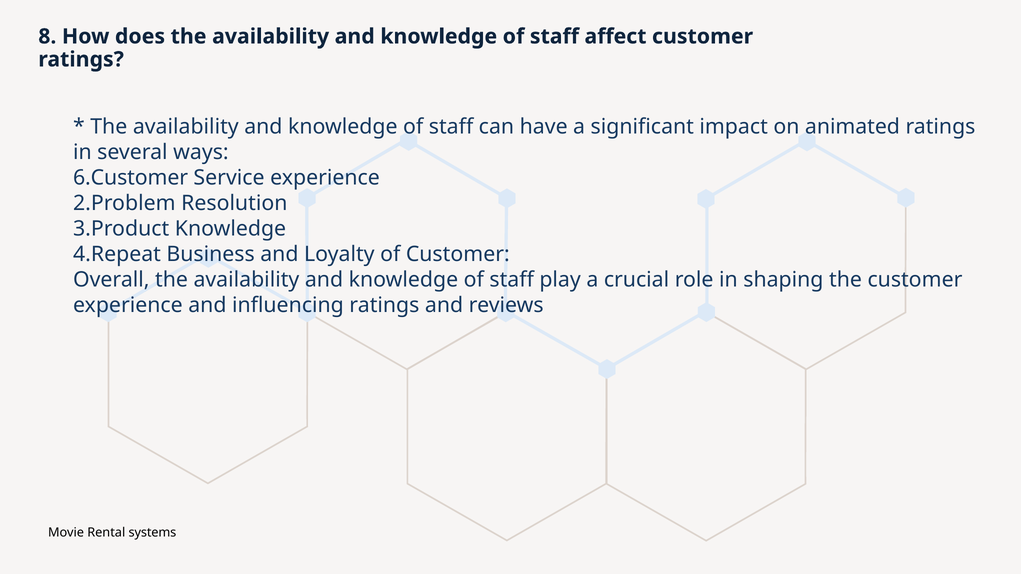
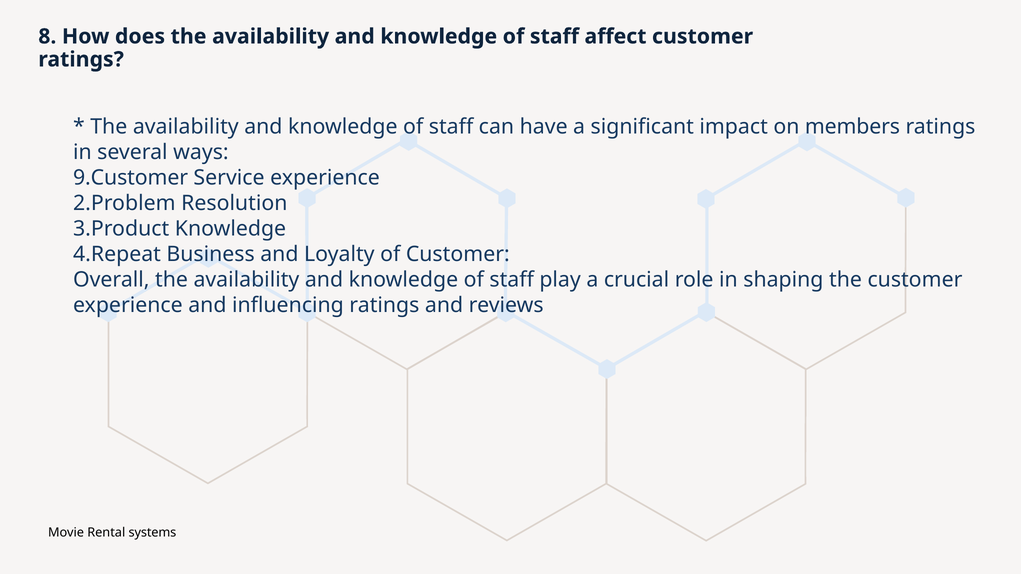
animated: animated -> members (853, 127)
6.Customer: 6.Customer -> 9.Customer (131, 178)
